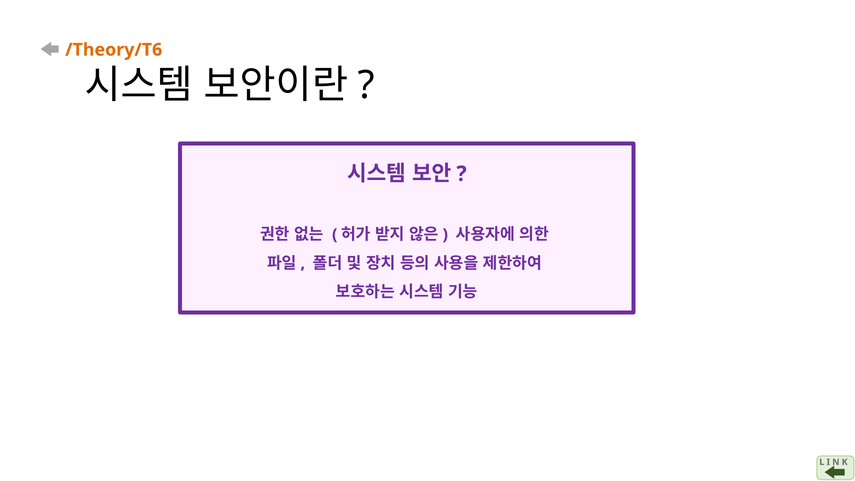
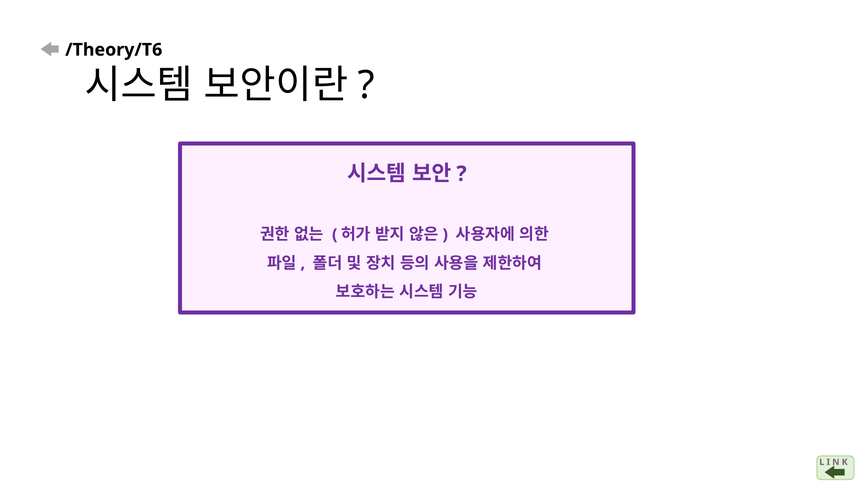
/Theory/T6 colour: orange -> black (114, 50)
